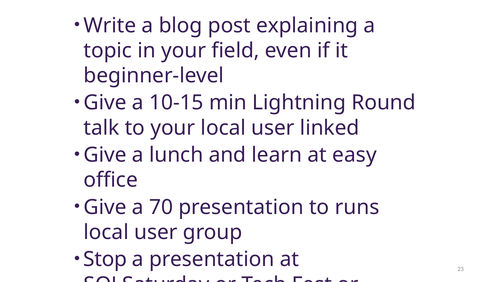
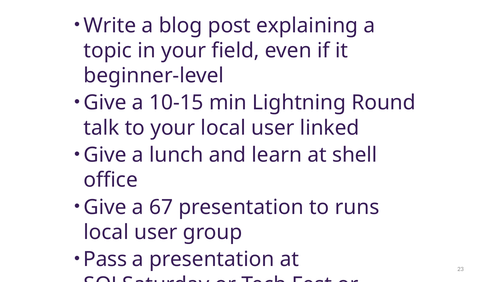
easy: easy -> shell (355, 155)
70: 70 -> 67 (161, 207)
Stop: Stop -> Pass (105, 260)
